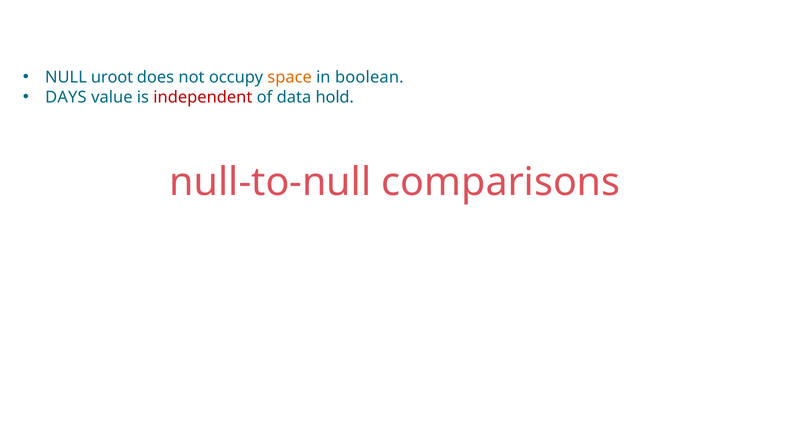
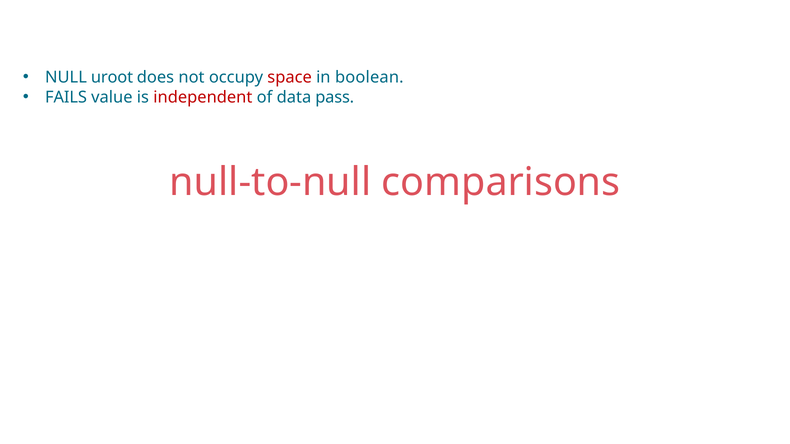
space colour: orange -> red (290, 77)
DAYS: DAYS -> FAILS (66, 97)
hold: hold -> pass (335, 97)
